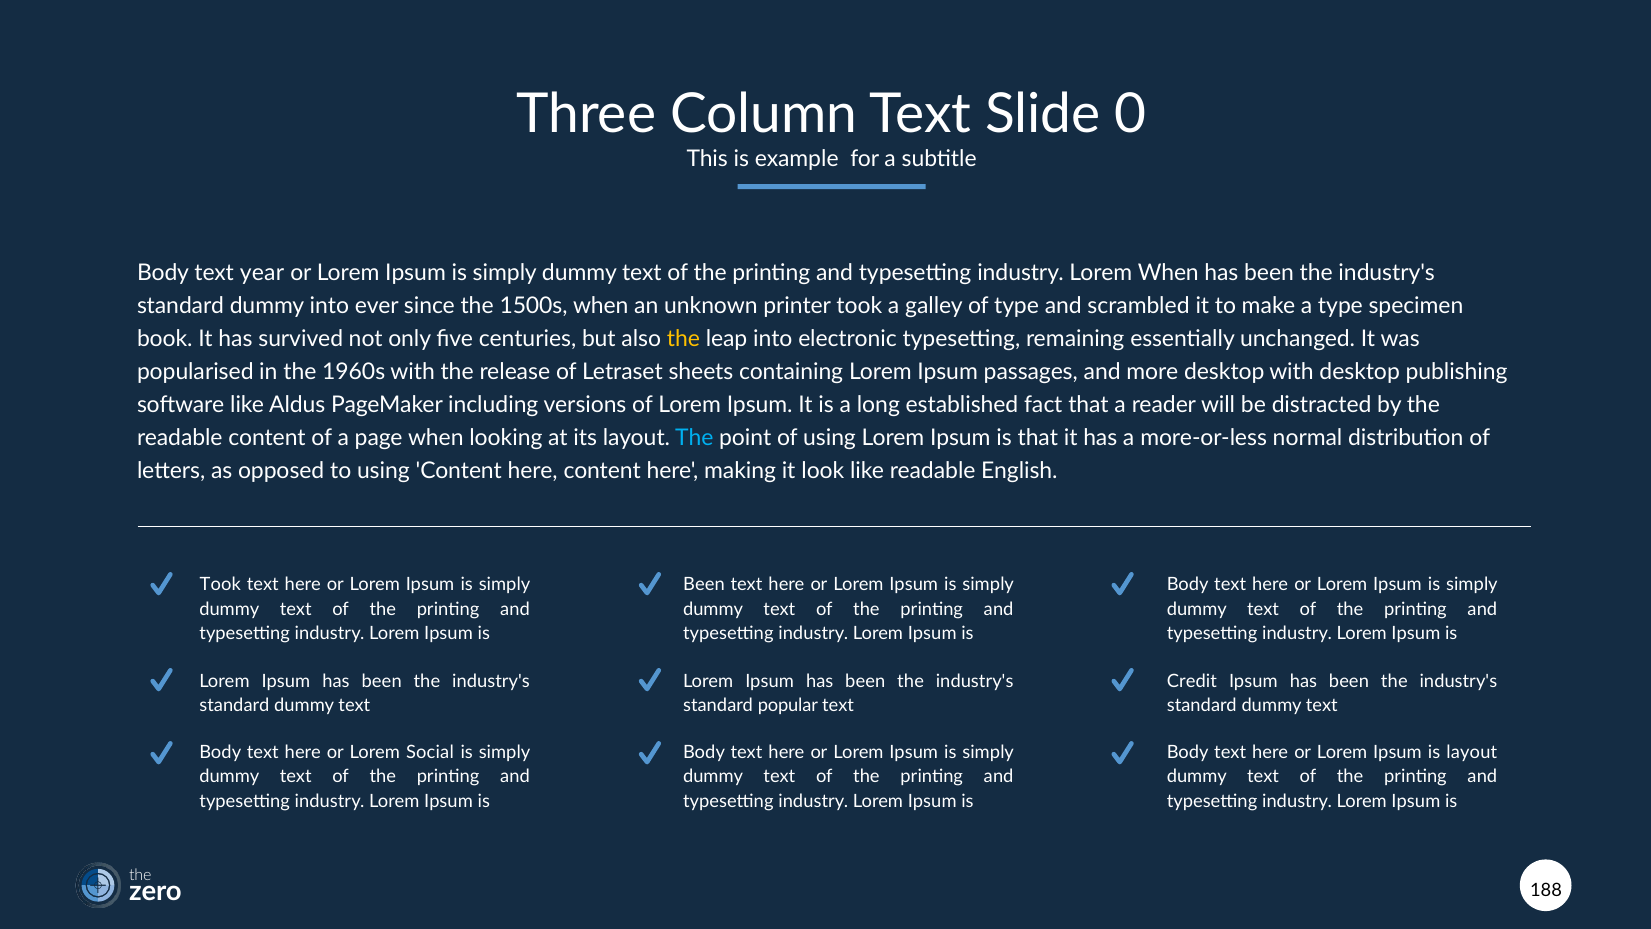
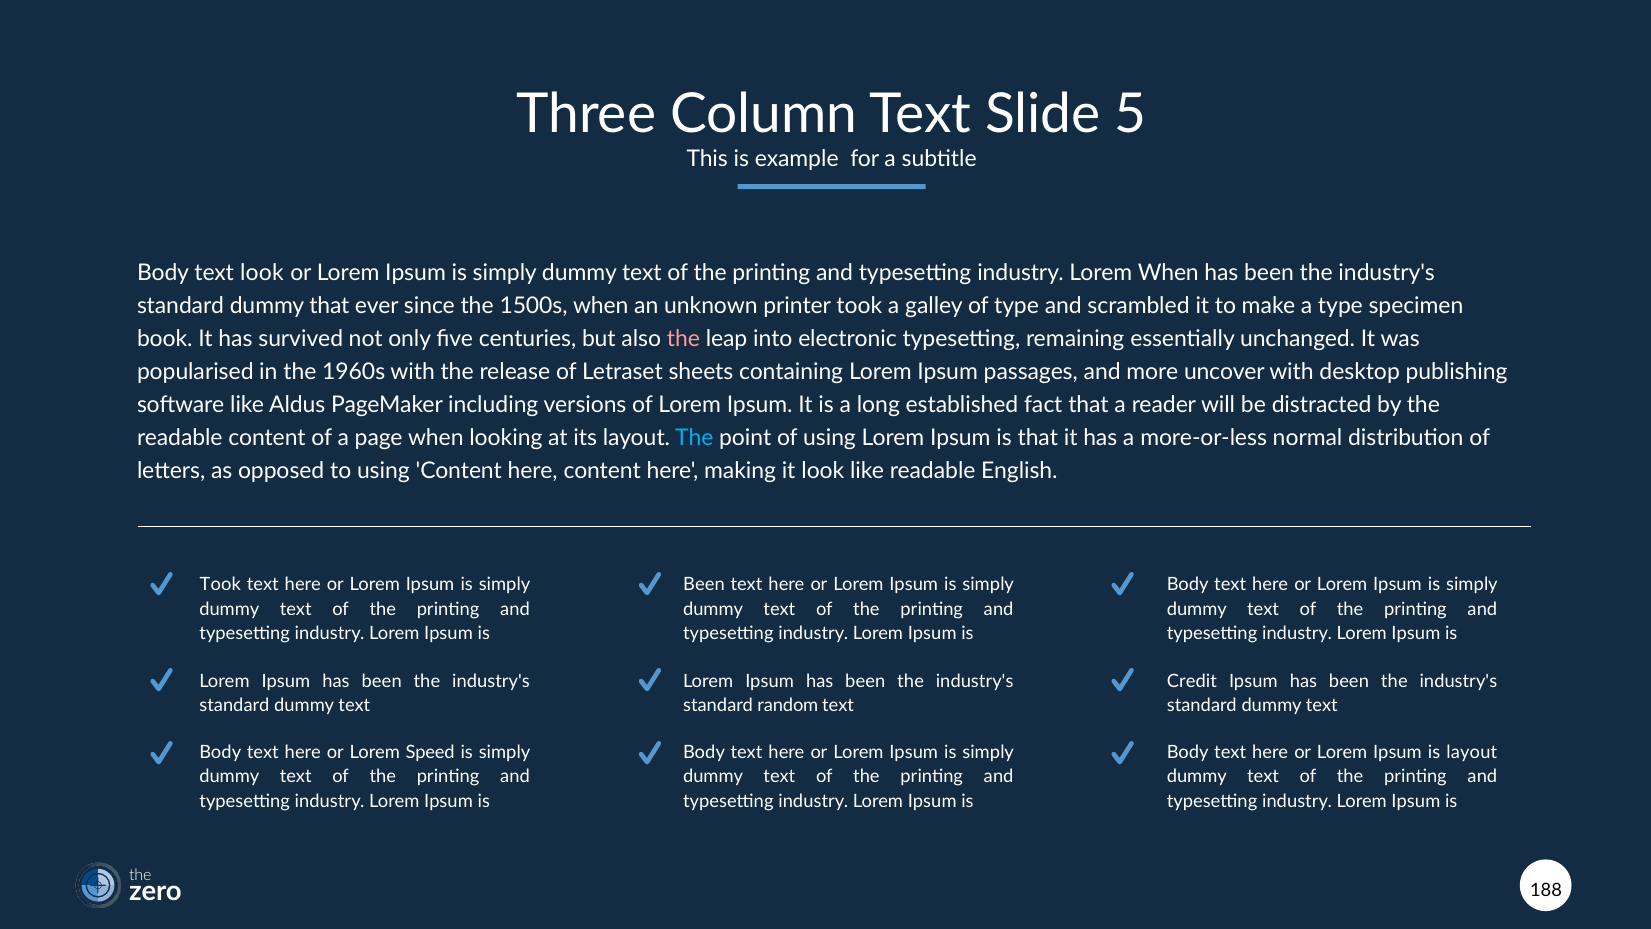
0: 0 -> 5 (1131, 114)
text year: year -> look (262, 273)
dummy into: into -> that (329, 306)
the colour: yellow -> pink (683, 339)
more desktop: desktop -> uncover (1224, 372)
popular: popular -> random (788, 705)
Social: Social -> Speed (430, 753)
